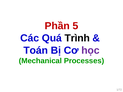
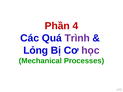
5: 5 -> 4 (75, 26)
Trình colour: black -> purple (77, 38)
Toán: Toán -> Lỏng (36, 51)
